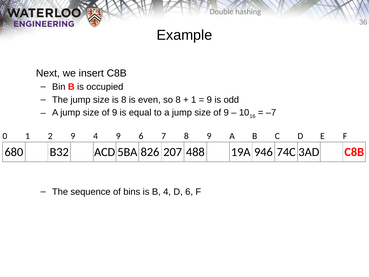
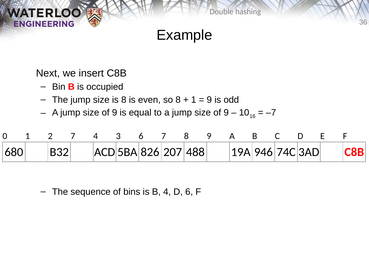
2 9: 9 -> 7 (73, 136)
4 9: 9 -> 3 (118, 136)
